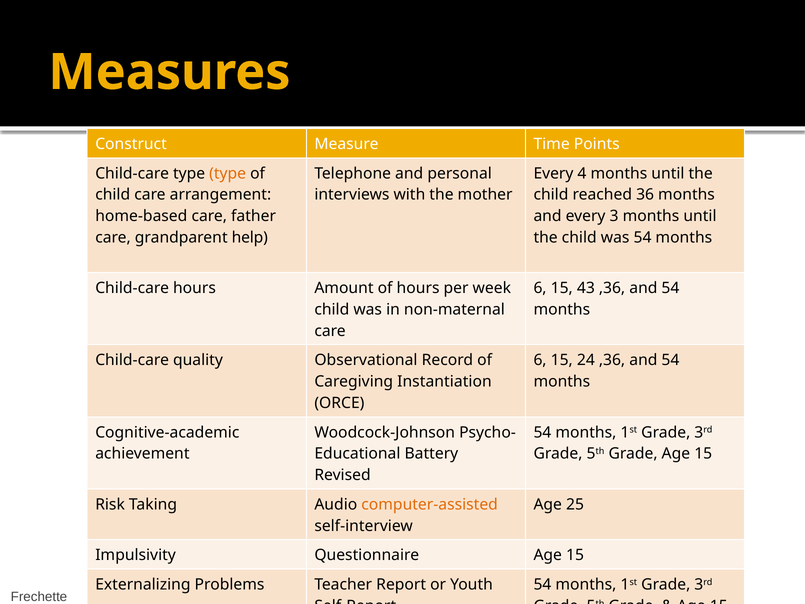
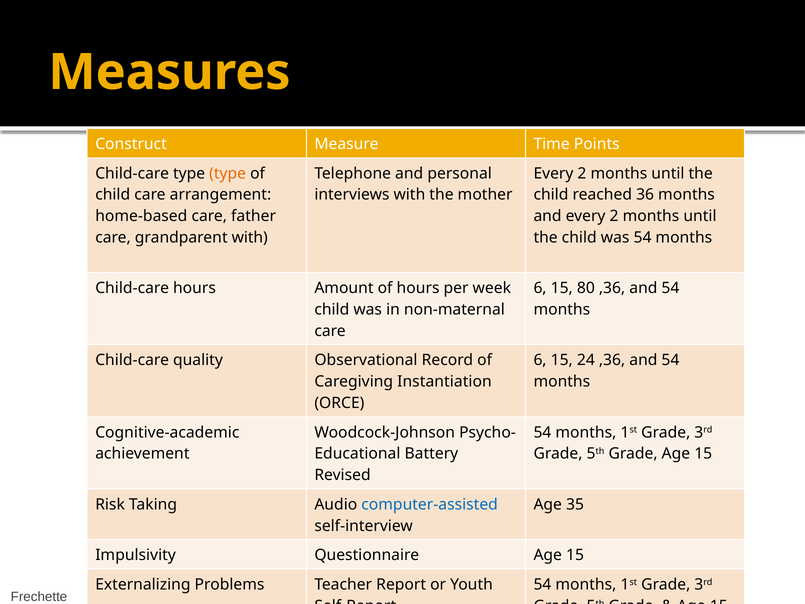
4: 4 -> 2 (582, 173)
and every 3: 3 -> 2 (614, 216)
grandparent help: help -> with (250, 237)
43: 43 -> 80 (586, 288)
computer-assisted colour: orange -> blue (430, 504)
25: 25 -> 35 (575, 504)
